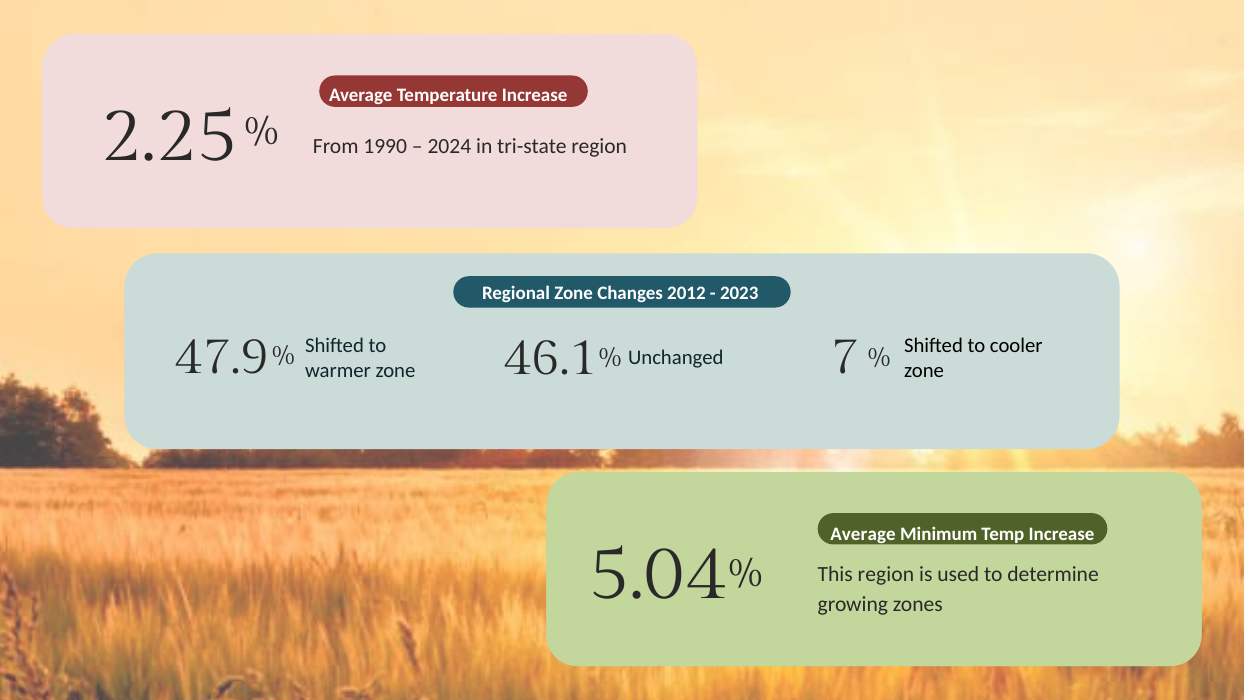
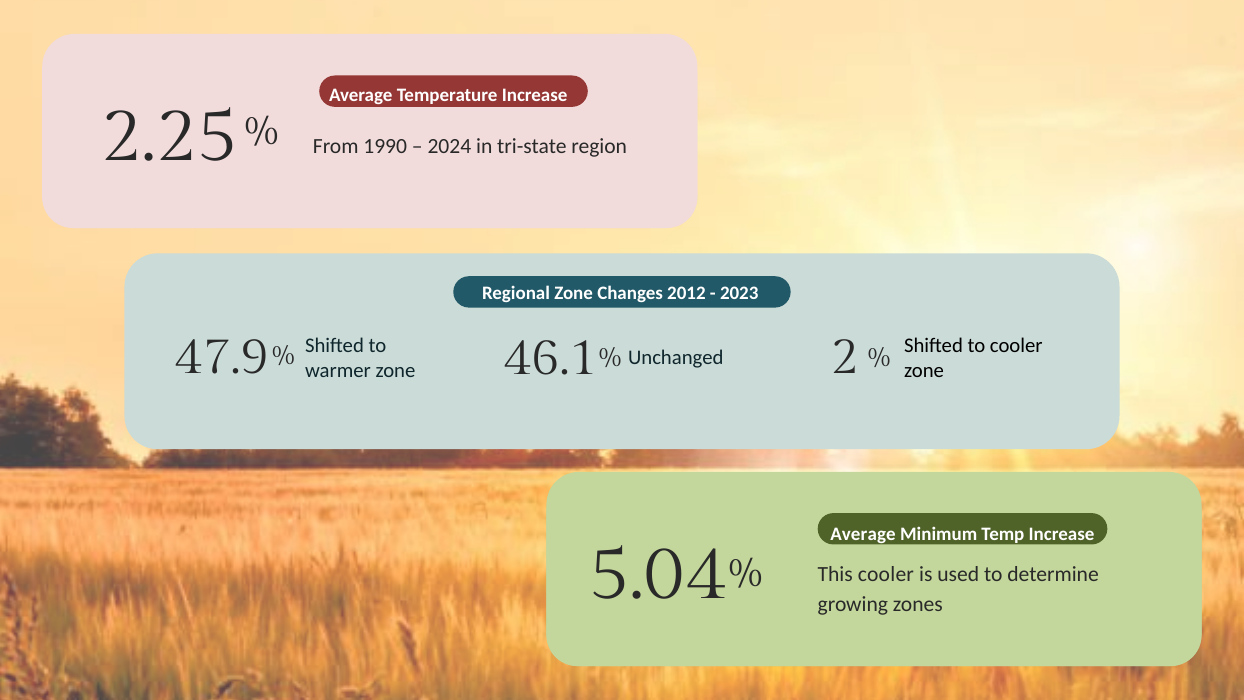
7: 7 -> 2 (845, 356)
This region: region -> cooler (886, 575)
